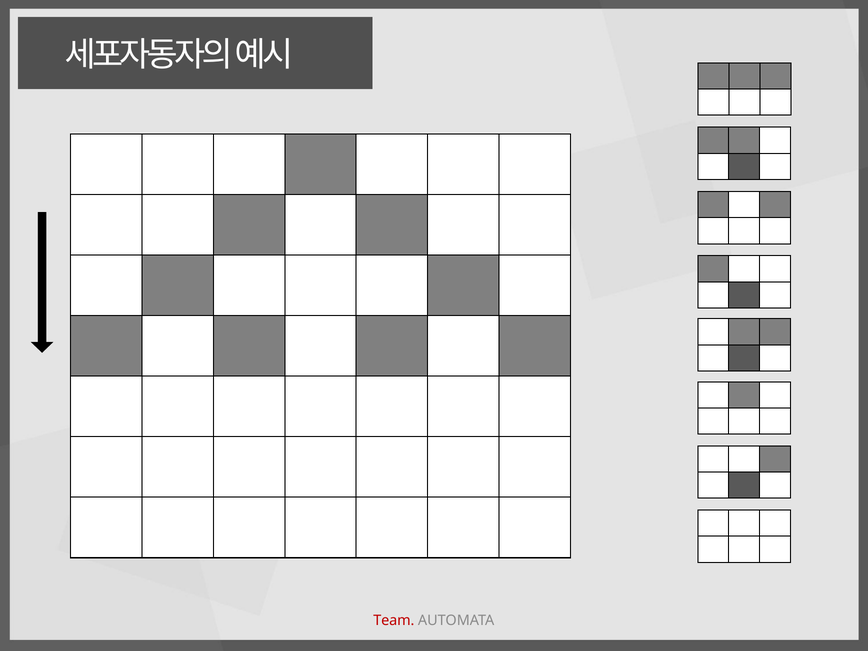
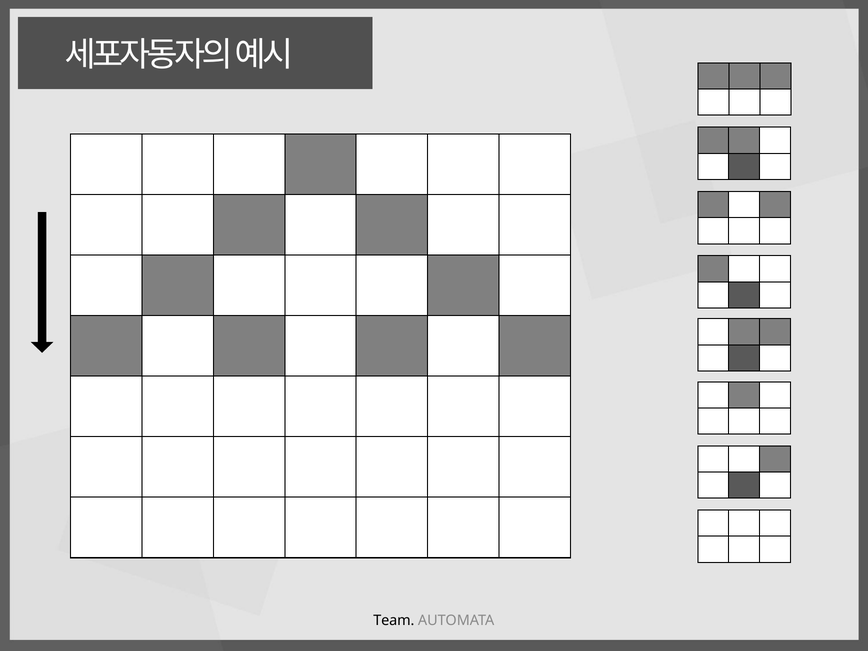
Team colour: red -> black (394, 621)
